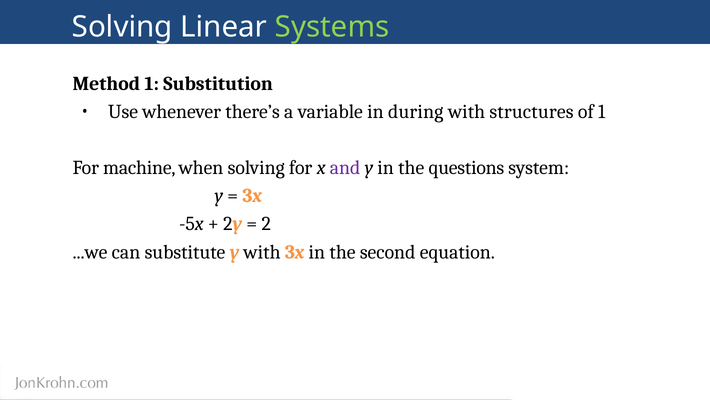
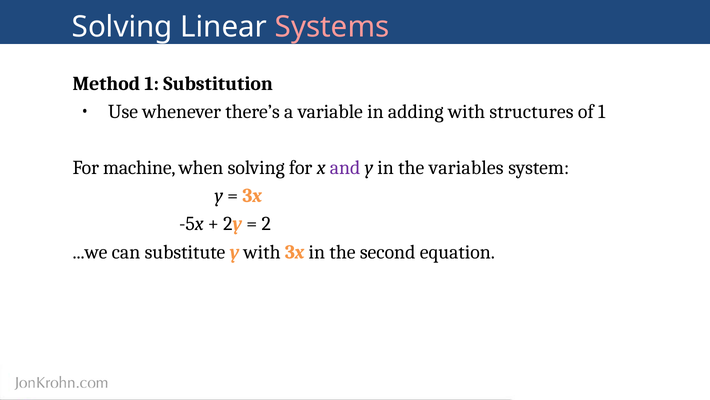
Systems colour: light green -> pink (332, 27)
during: during -> adding (416, 112)
questions: questions -> variables (466, 168)
